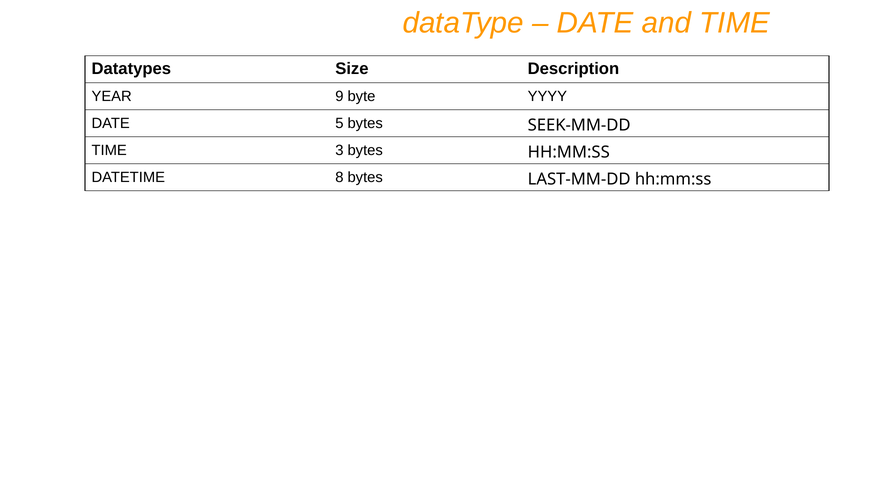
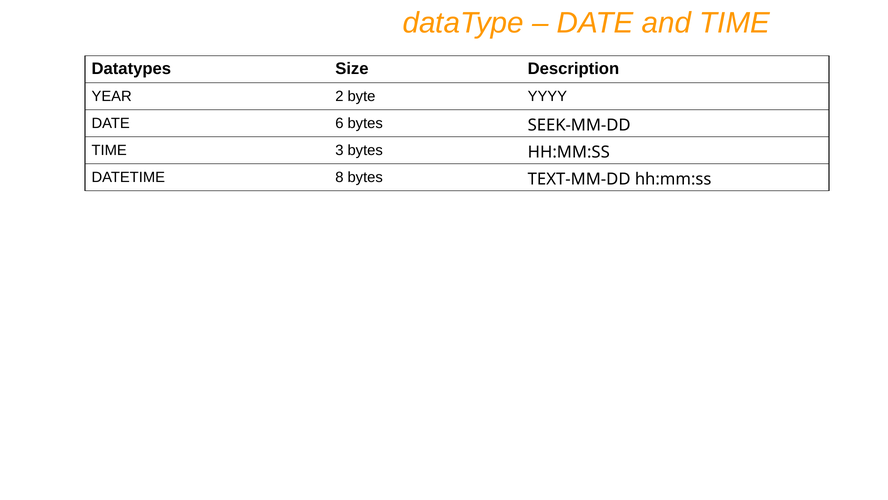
9: 9 -> 2 (339, 96)
5: 5 -> 6 (339, 123)
LAST-MM-DD: LAST-MM-DD -> TEXT-MM-DD (579, 179)
